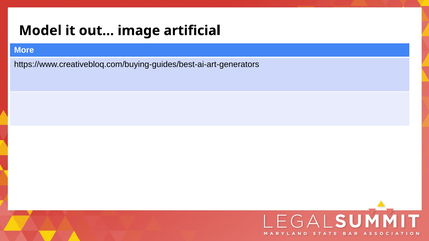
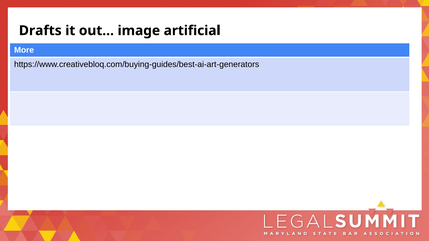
Model: Model -> Drafts (40, 31)
